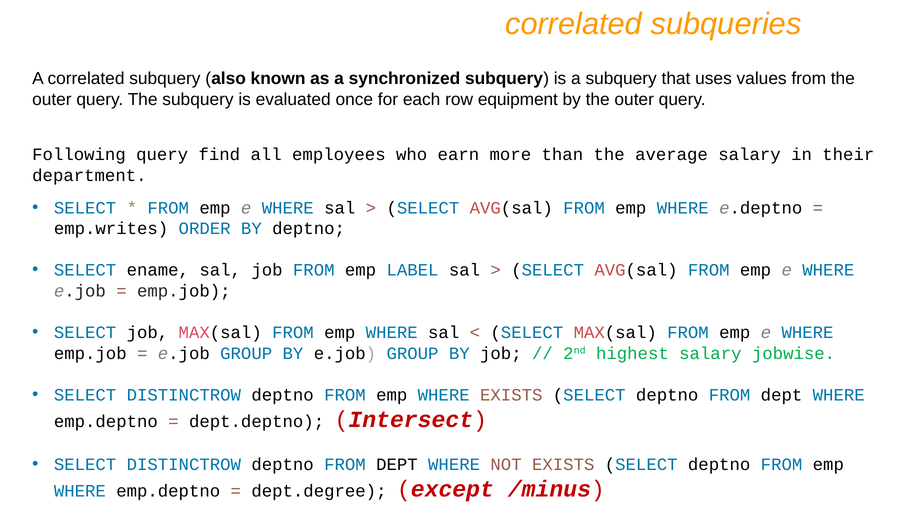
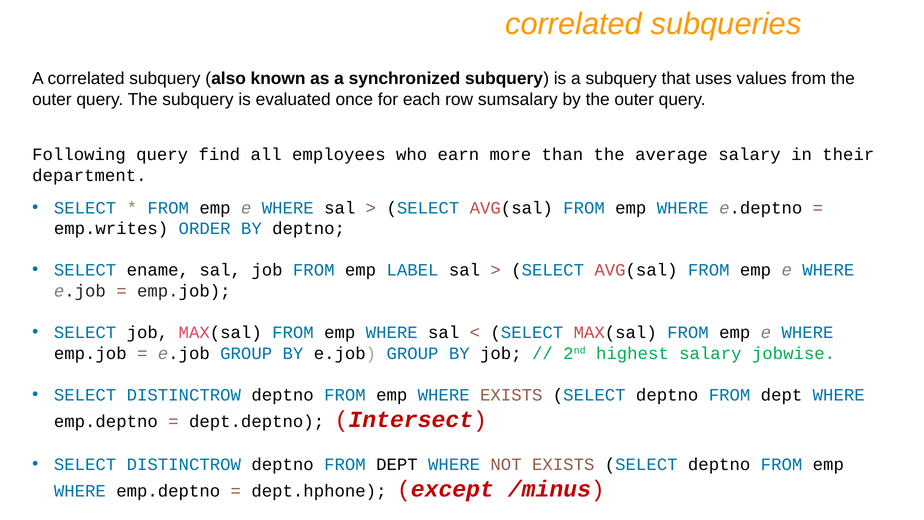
equipment: equipment -> sumsalary (518, 99)
dept.degree: dept.degree -> dept.hphone (319, 491)
